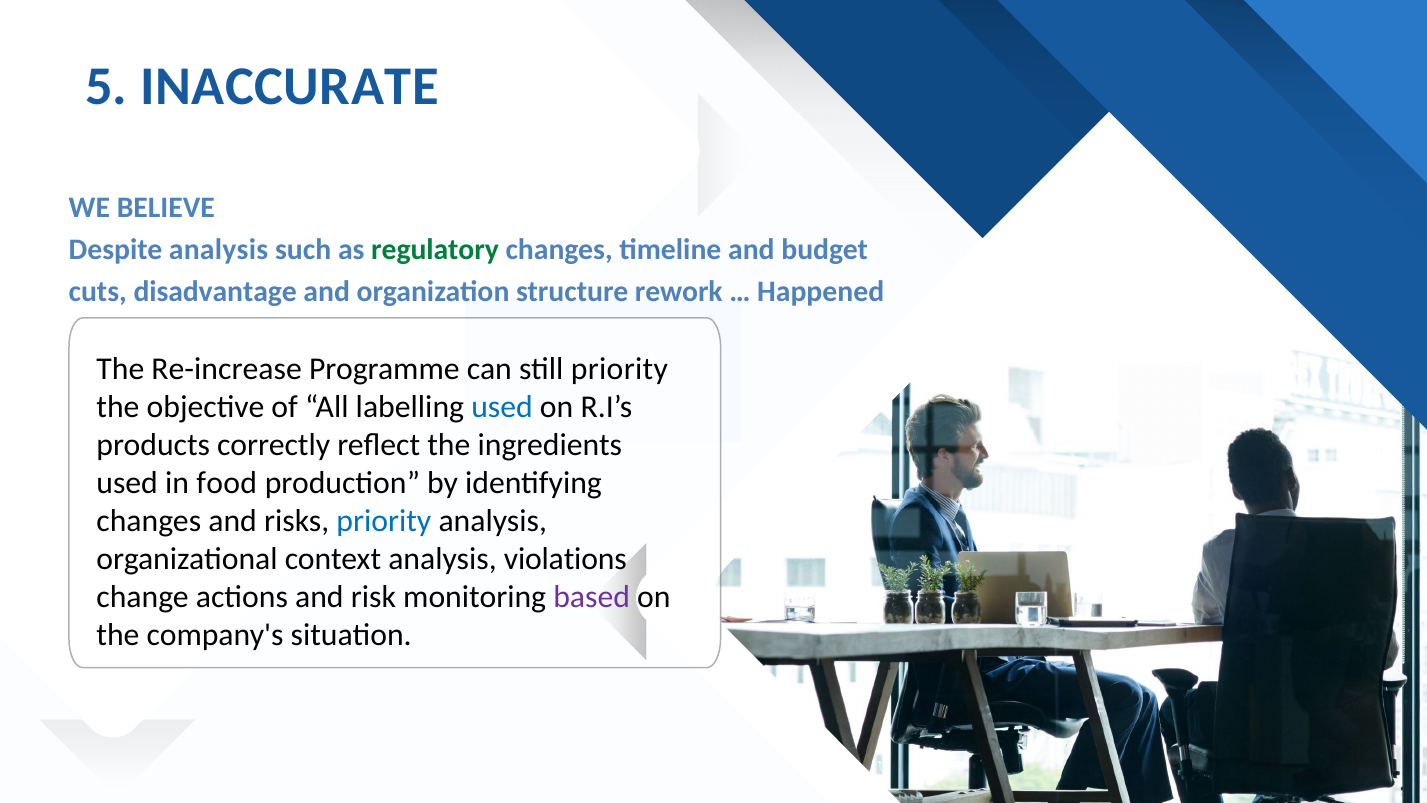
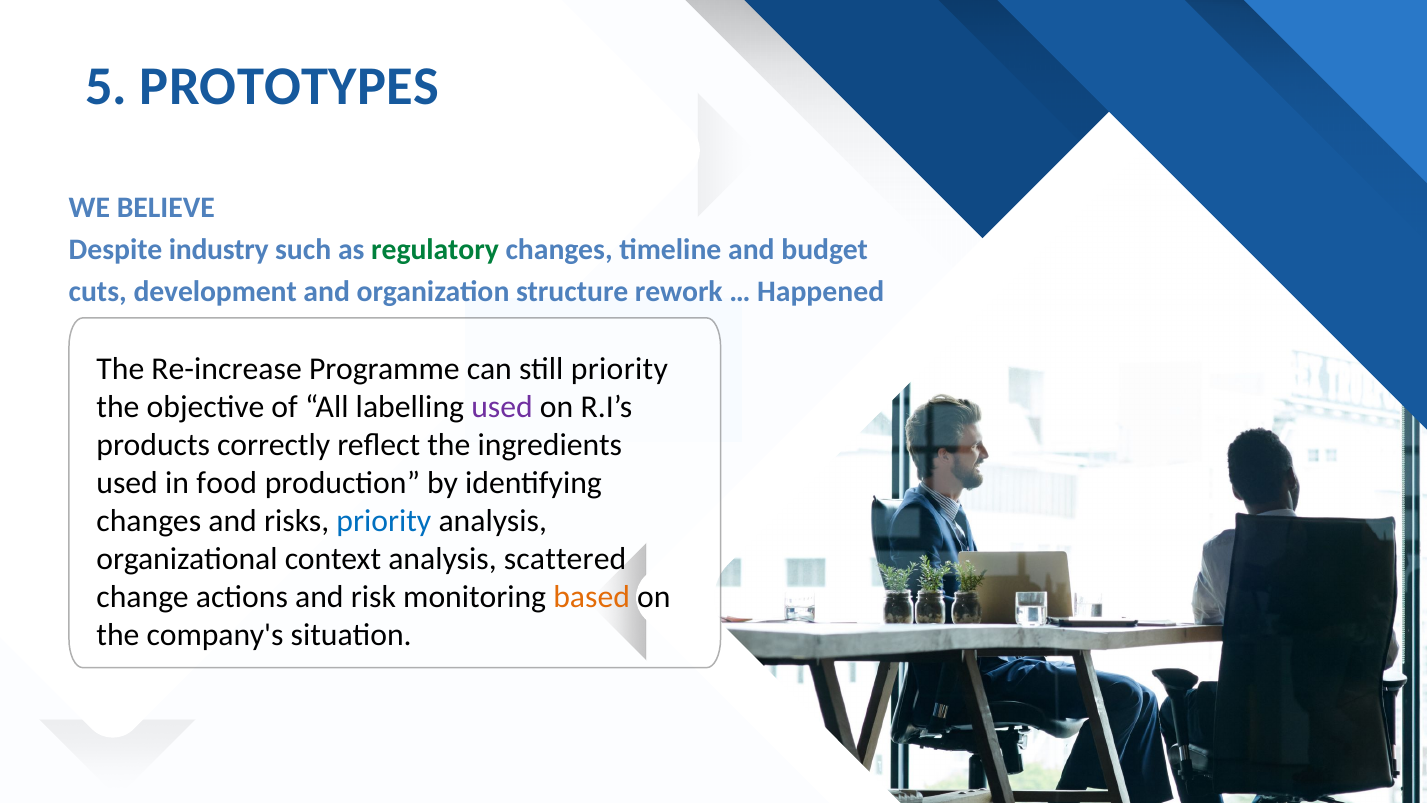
INACCURATE: INACCURATE -> PROTOTYPES (290, 87)
Despite analysis: analysis -> industry (219, 249)
disadvantage: disadvantage -> development (215, 291)
used colour: blue -> purple (502, 407)
violations: violations -> scattered (565, 559)
based colour: purple -> orange (592, 597)
